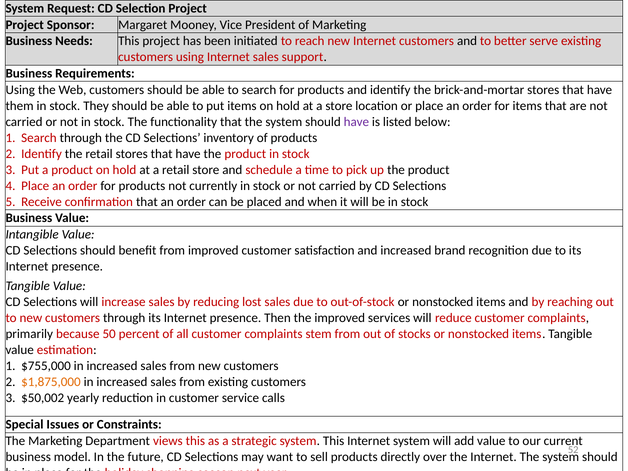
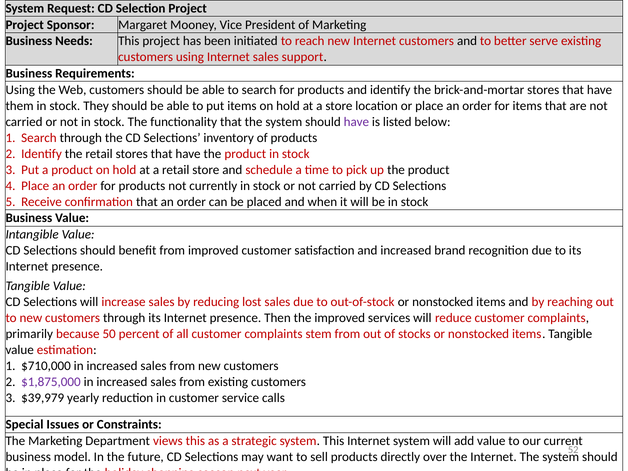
$755,000: $755,000 -> $710,000 (46, 366)
$1,875,000 colour: orange -> purple (51, 382)
$50,002: $50,002 -> $39,979 (43, 398)
